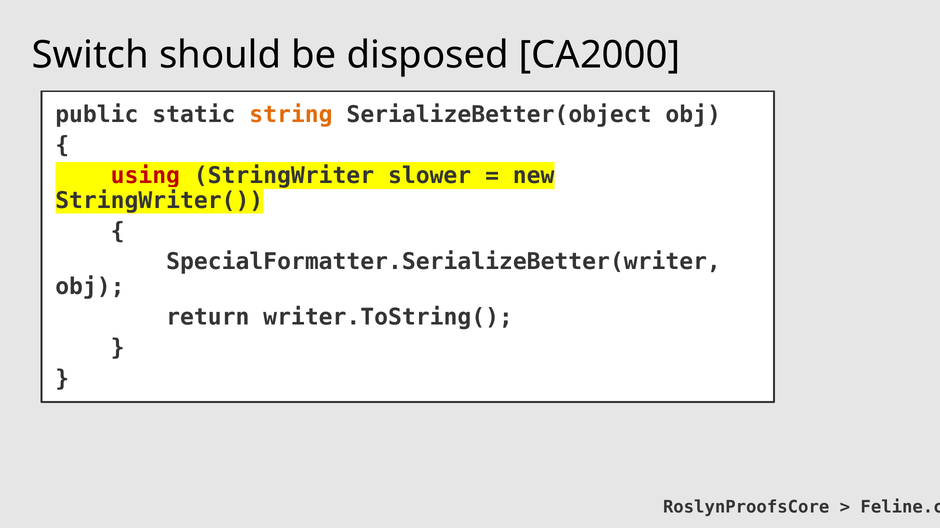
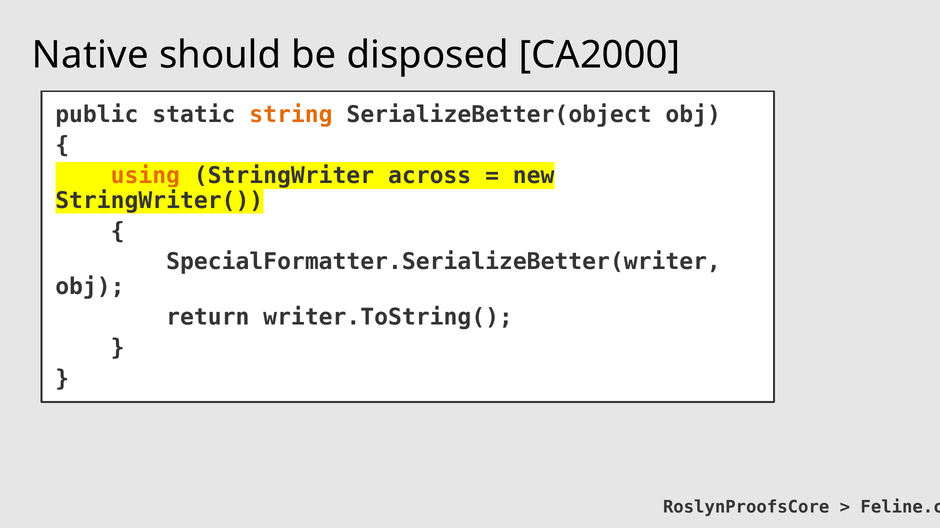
Switch: Switch -> Native (90, 55)
using colour: red -> orange (145, 176)
slower: slower -> across (430, 176)
